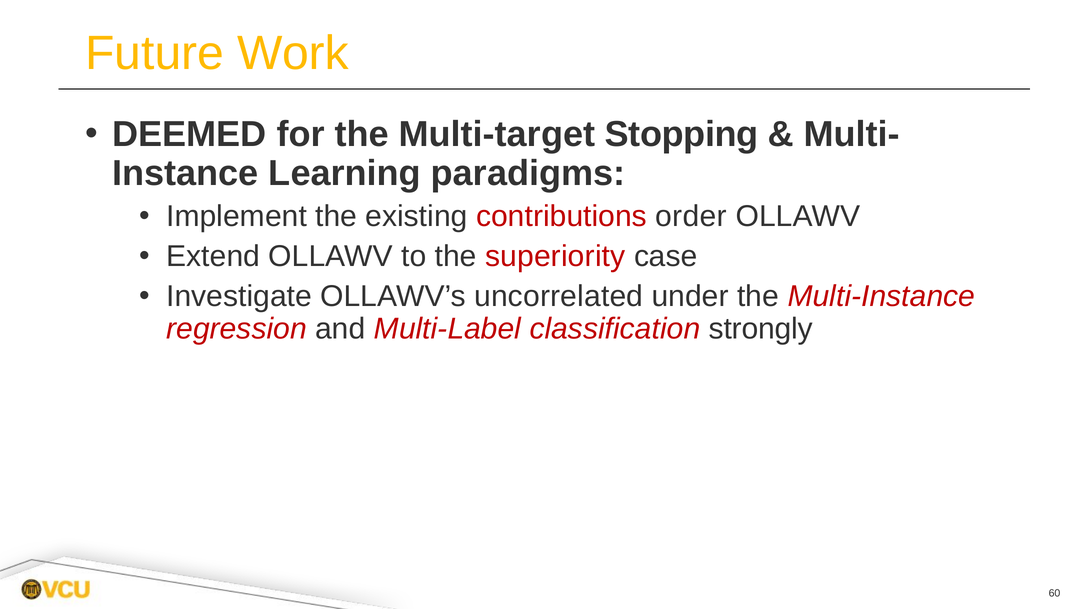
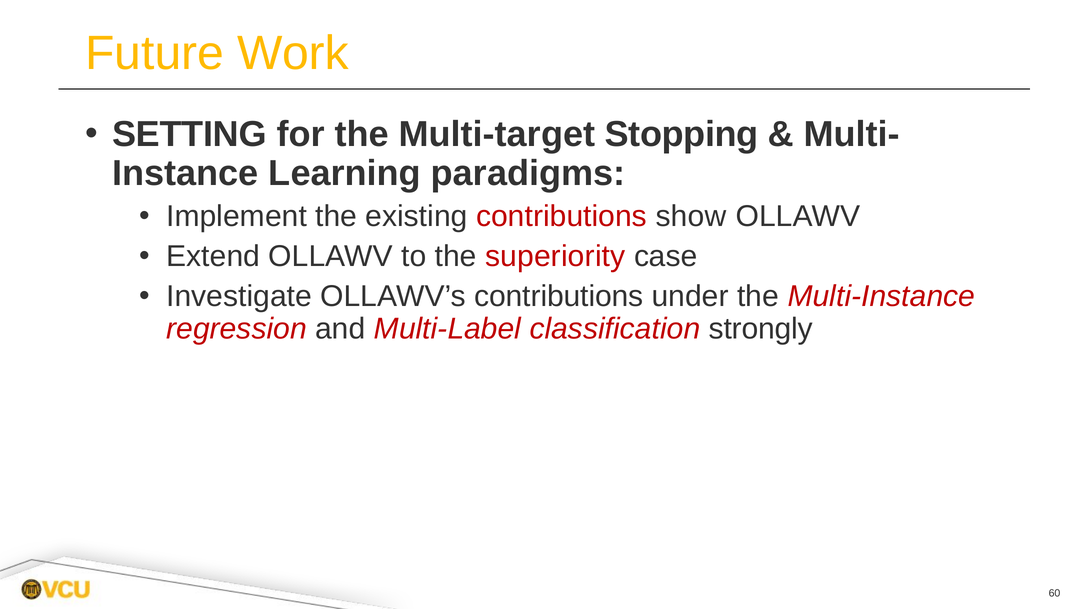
DEEMED: DEEMED -> SETTING (189, 134)
order: order -> show (691, 217)
OLLAWV’s uncorrelated: uncorrelated -> contributions (559, 297)
